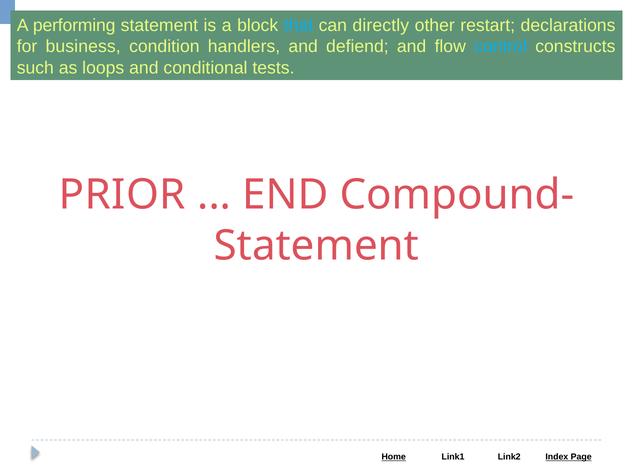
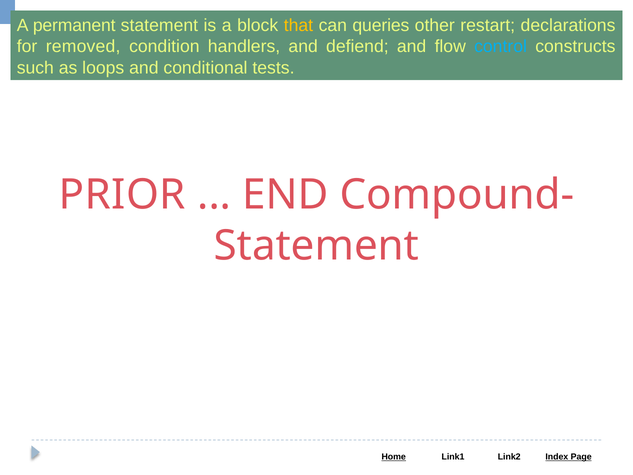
performing: performing -> permanent (74, 25)
that colour: light blue -> yellow (298, 25)
directly: directly -> queries (381, 25)
business: business -> removed (83, 47)
